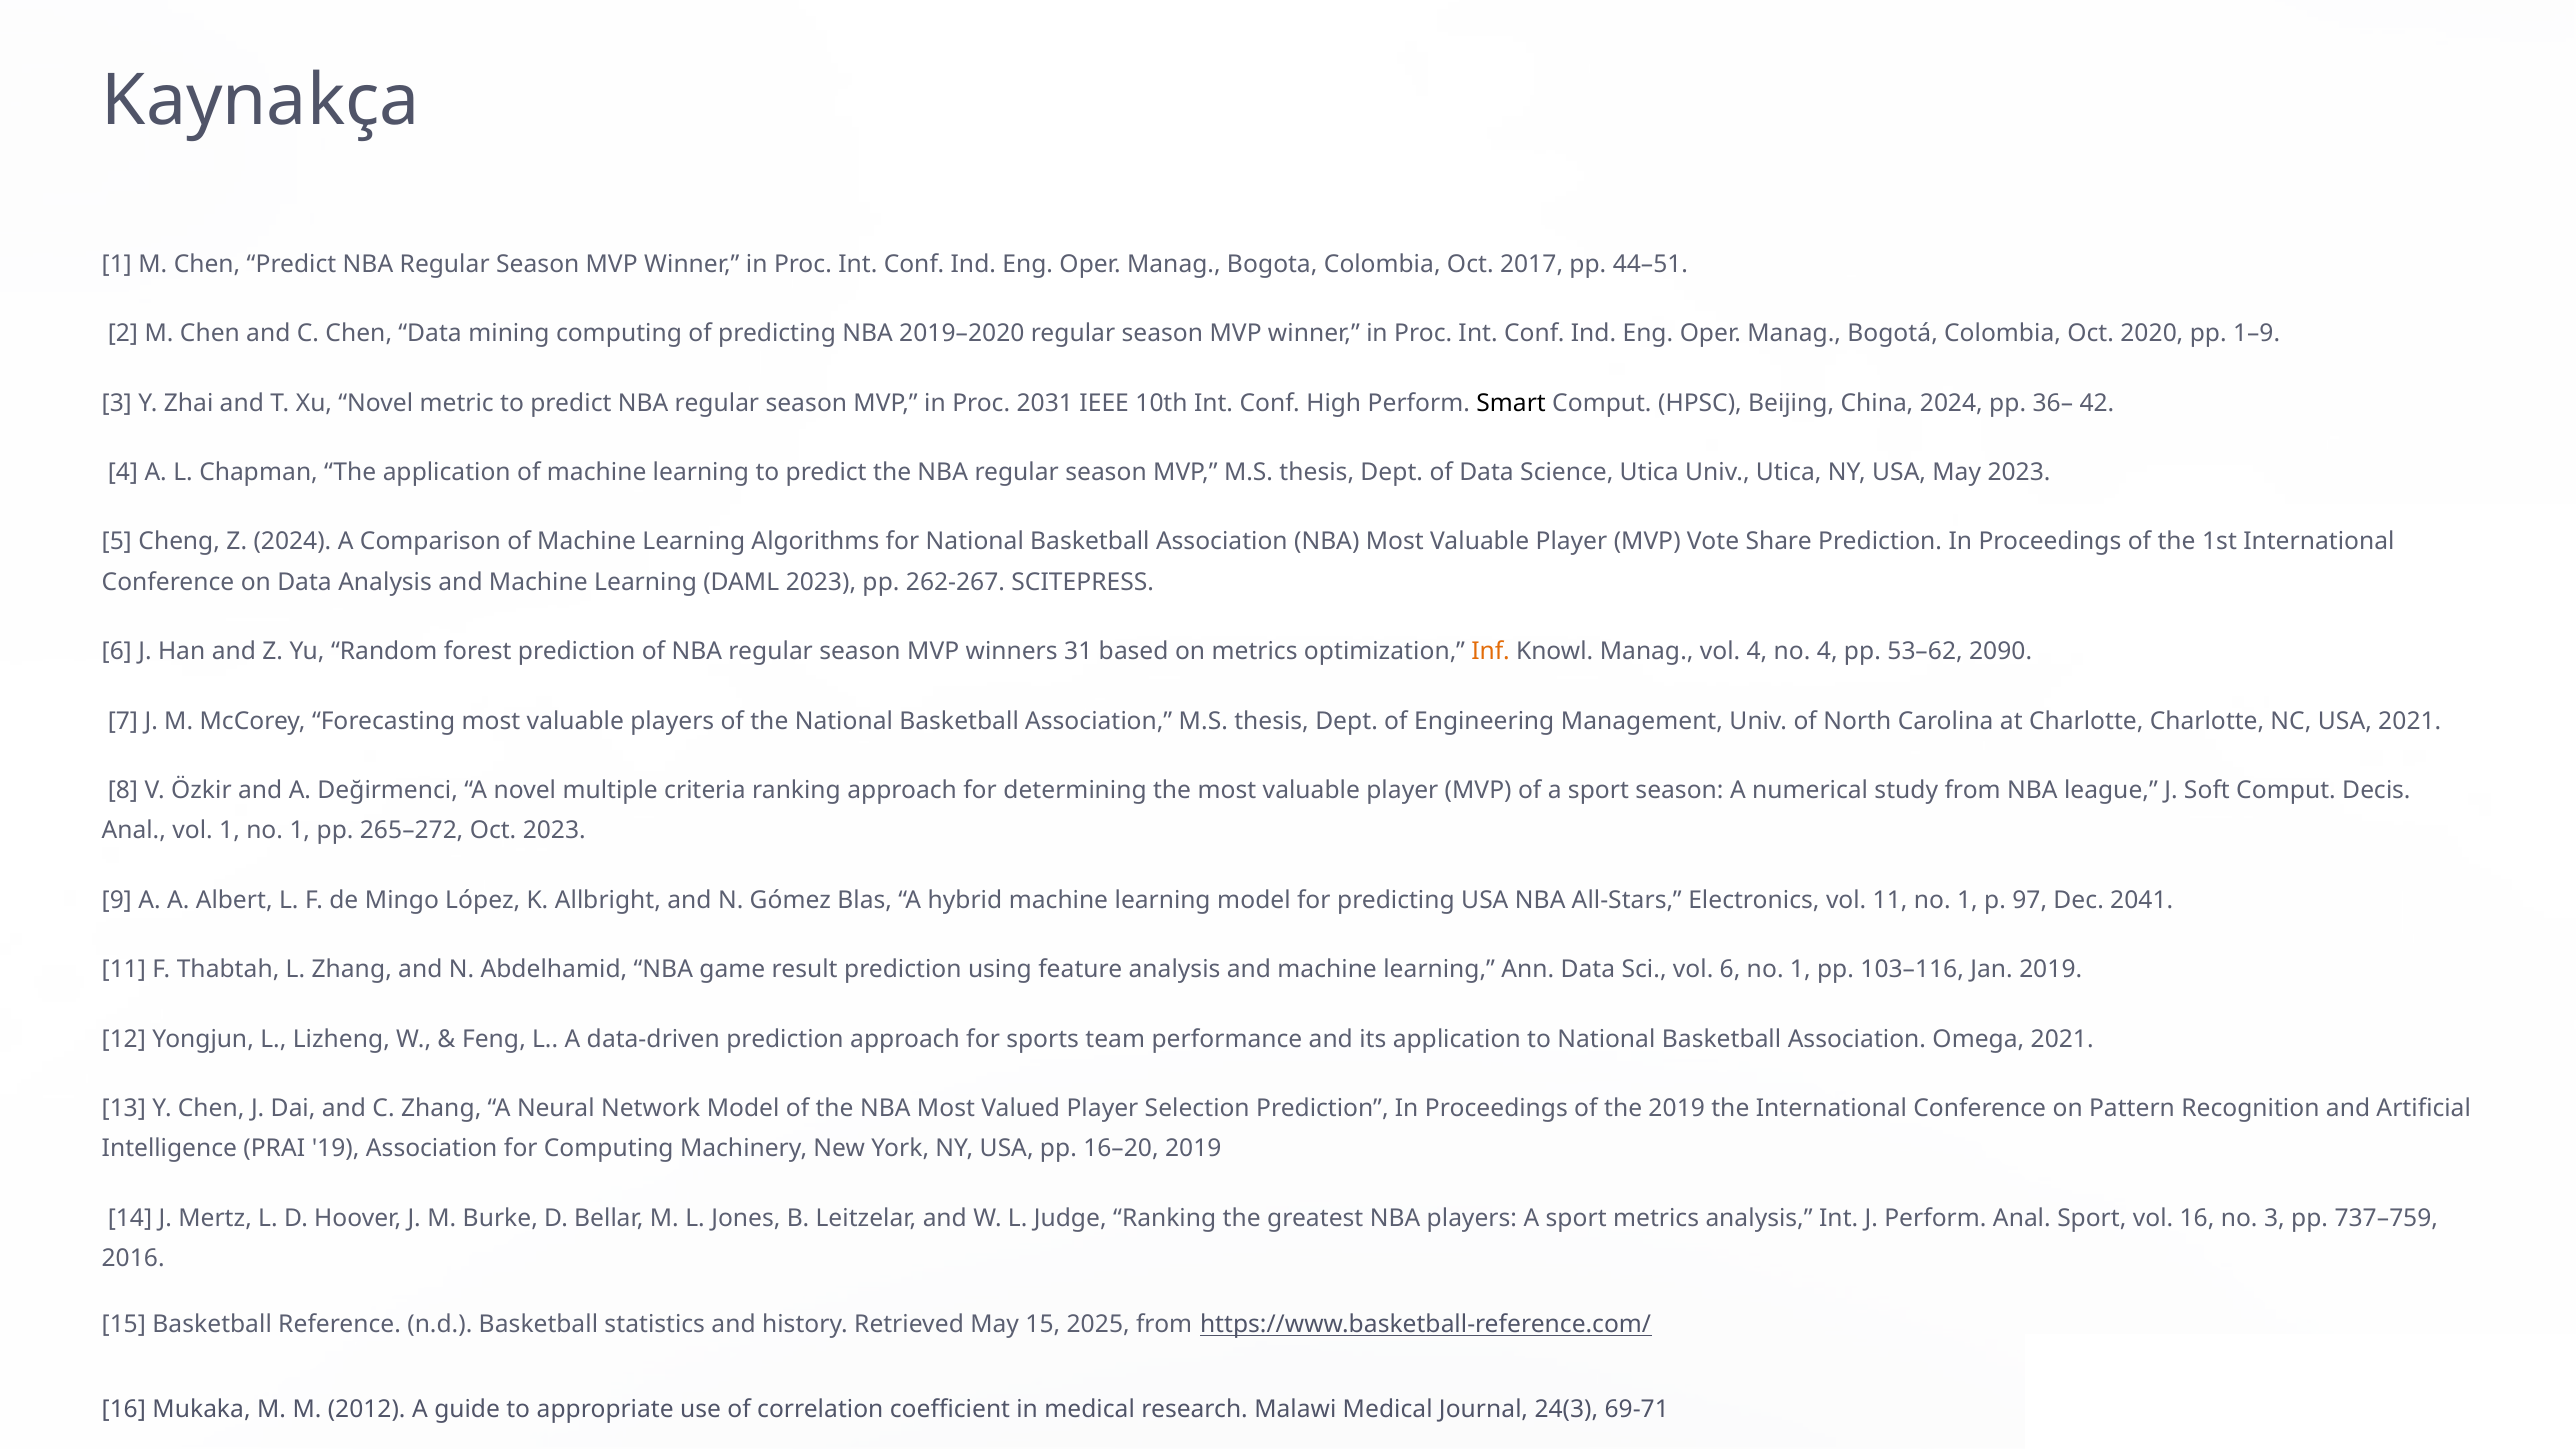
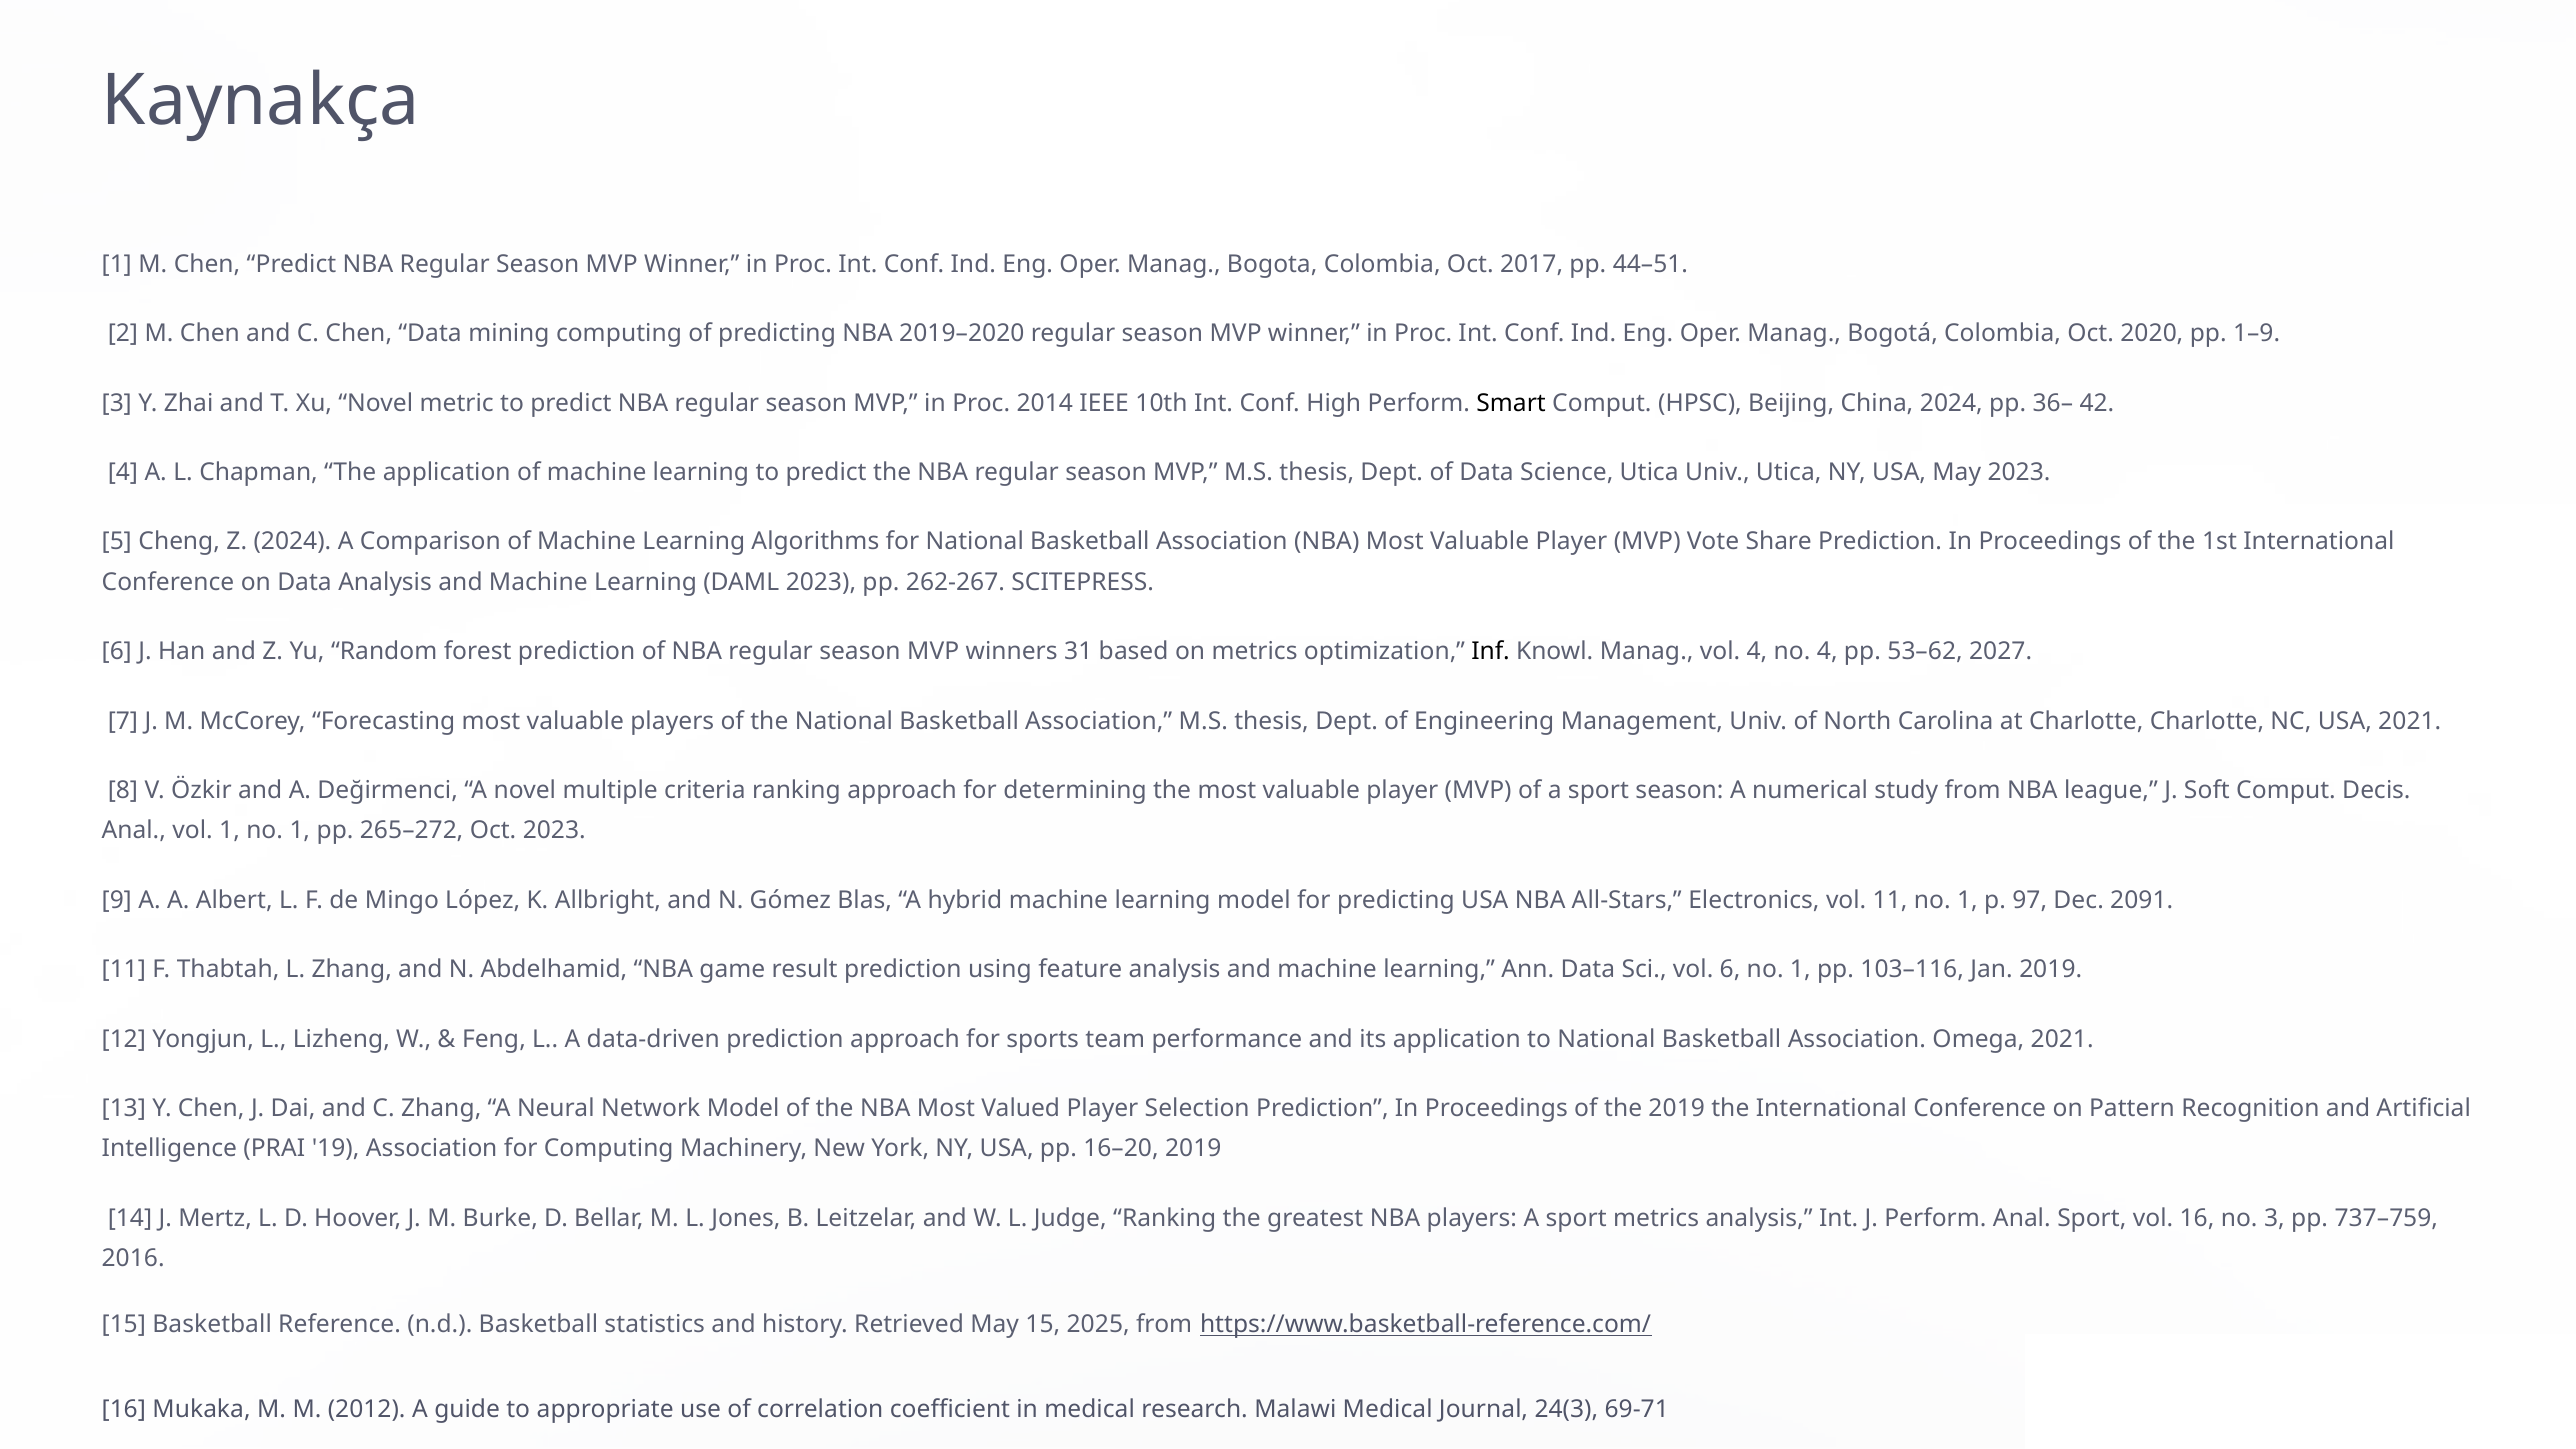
2031: 2031 -> 2014 (1045, 403)
Inf colour: orange -> black (1491, 652)
2090: 2090 -> 2027 (2001, 652)
2041: 2041 -> 2091 (2142, 900)
